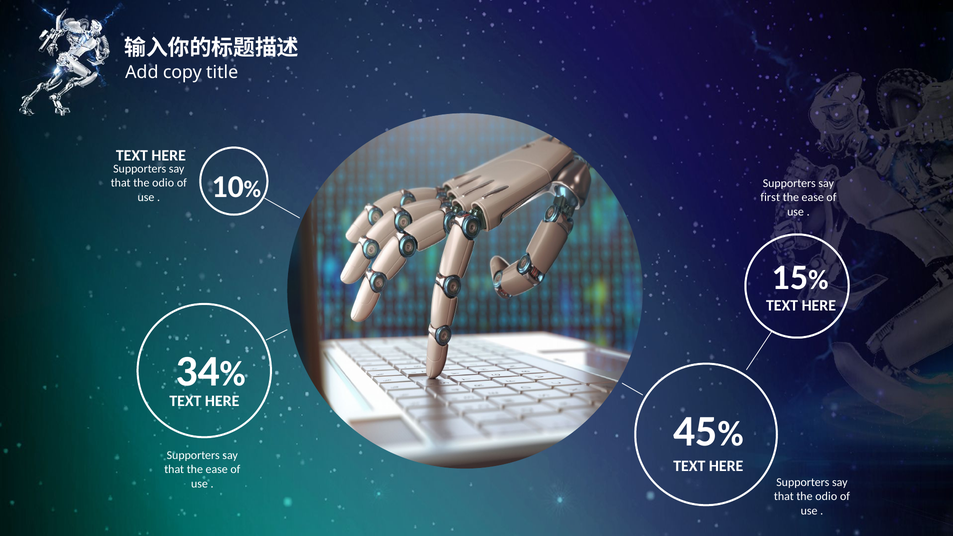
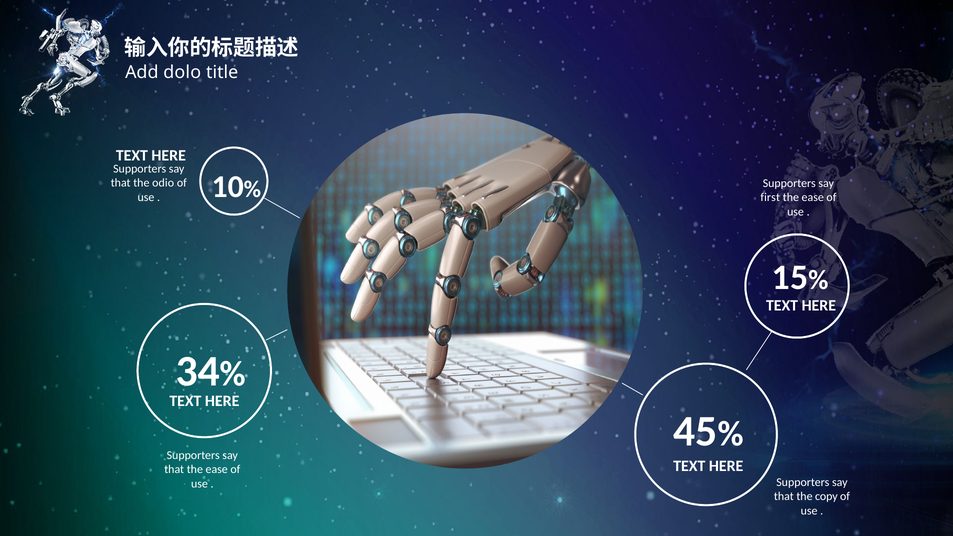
copy: copy -> dolo (182, 73)
odio: odio -> copy (826, 497)
